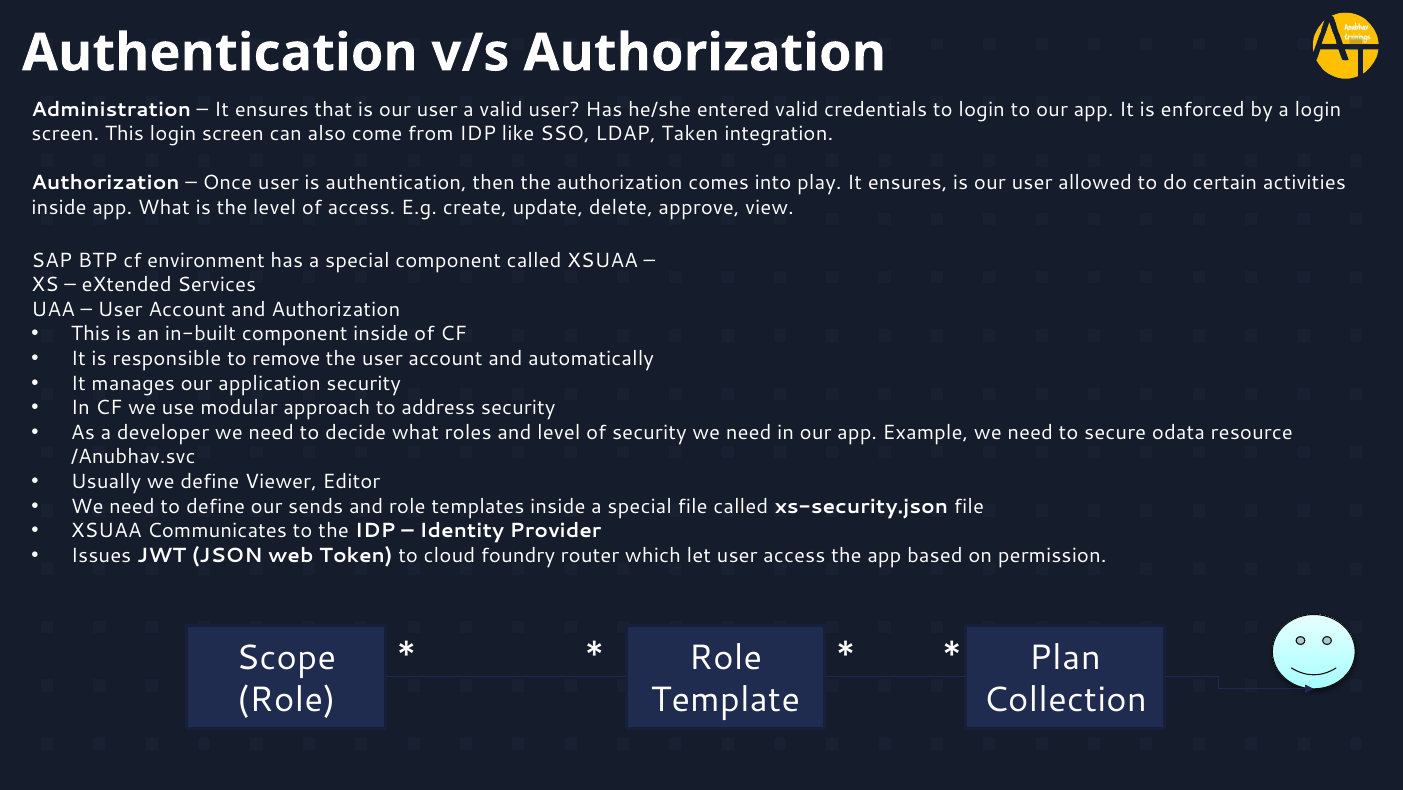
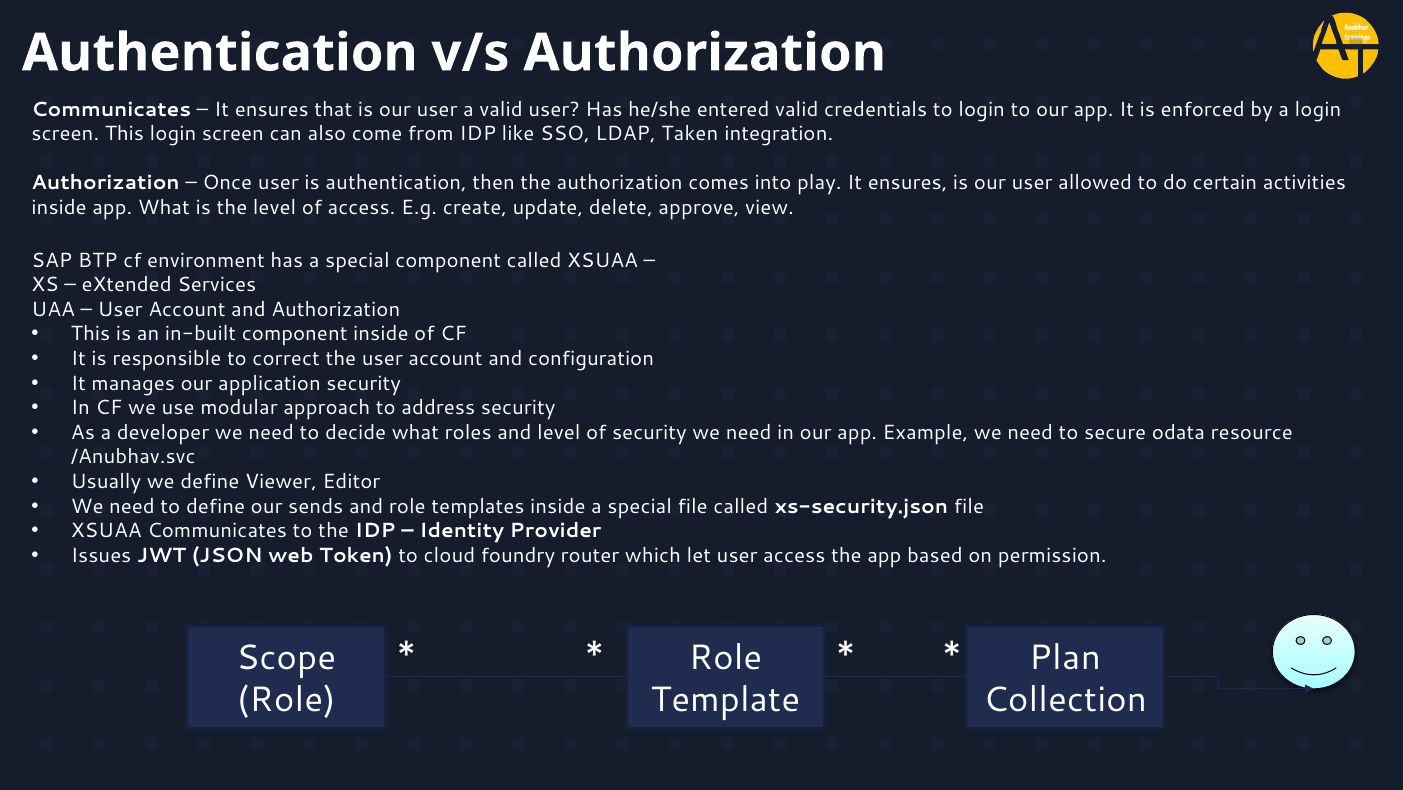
Administration: Administration -> Communicates (111, 109)
remove: remove -> correct (286, 359)
automatically: automatically -> configuration (591, 359)
